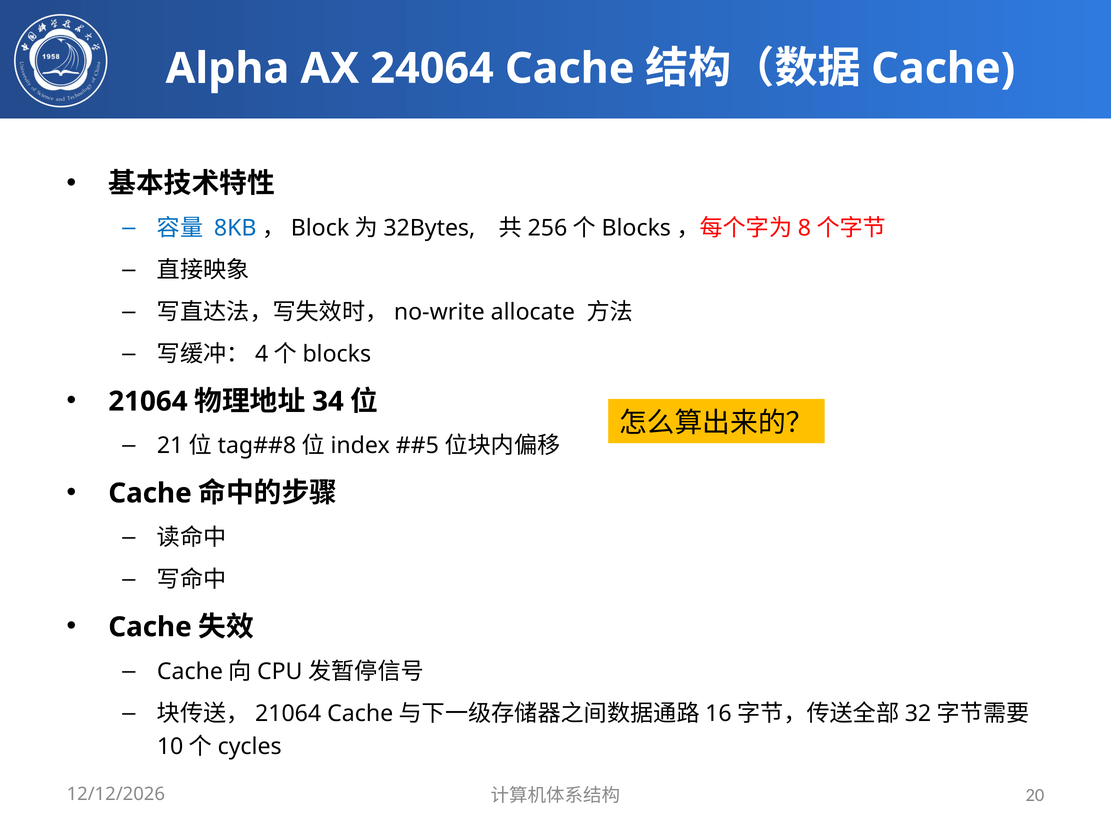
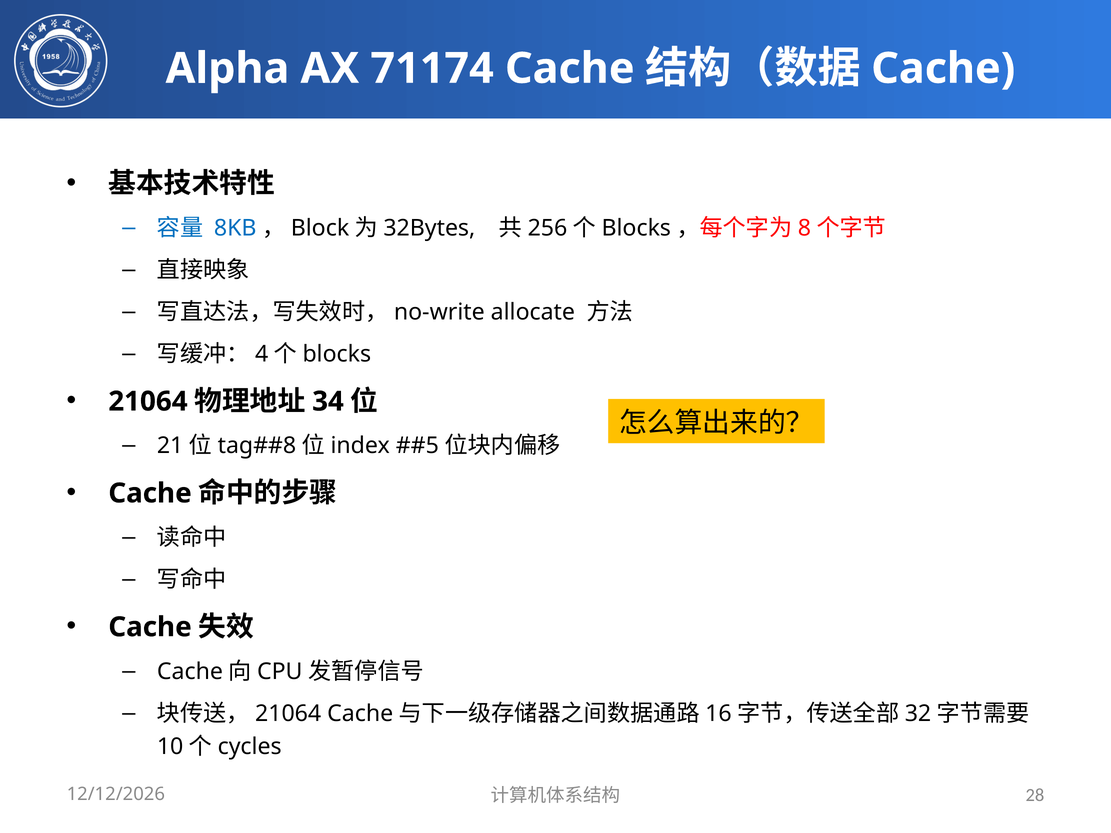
24064: 24064 -> 71174 (432, 69)
20: 20 -> 28 (1035, 796)
